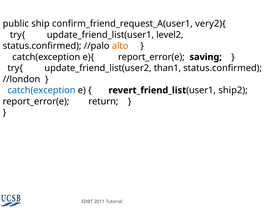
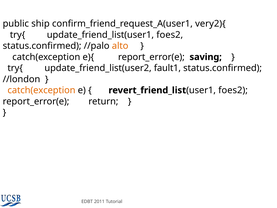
update_friend_list(user1 level2: level2 -> foes2 (170, 35)
than1: than1 -> fault1 (167, 68)
catch(exception colour: blue -> orange (41, 90)
user1 ship2: ship2 -> foes2 (233, 90)
